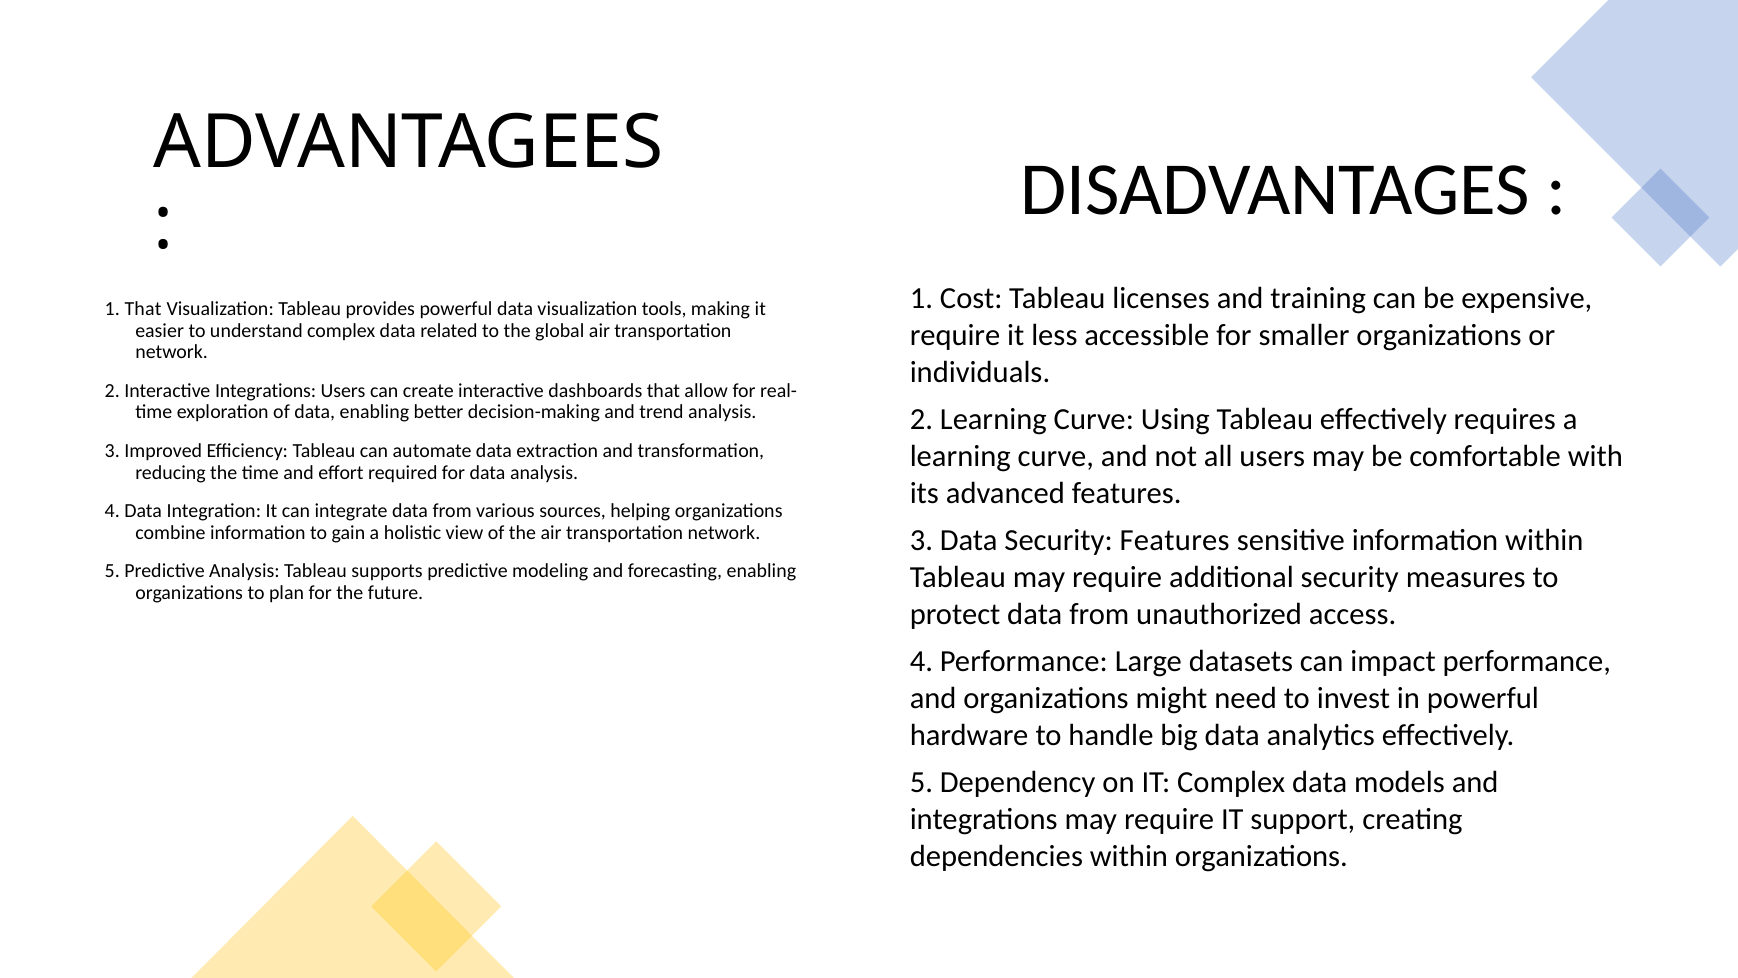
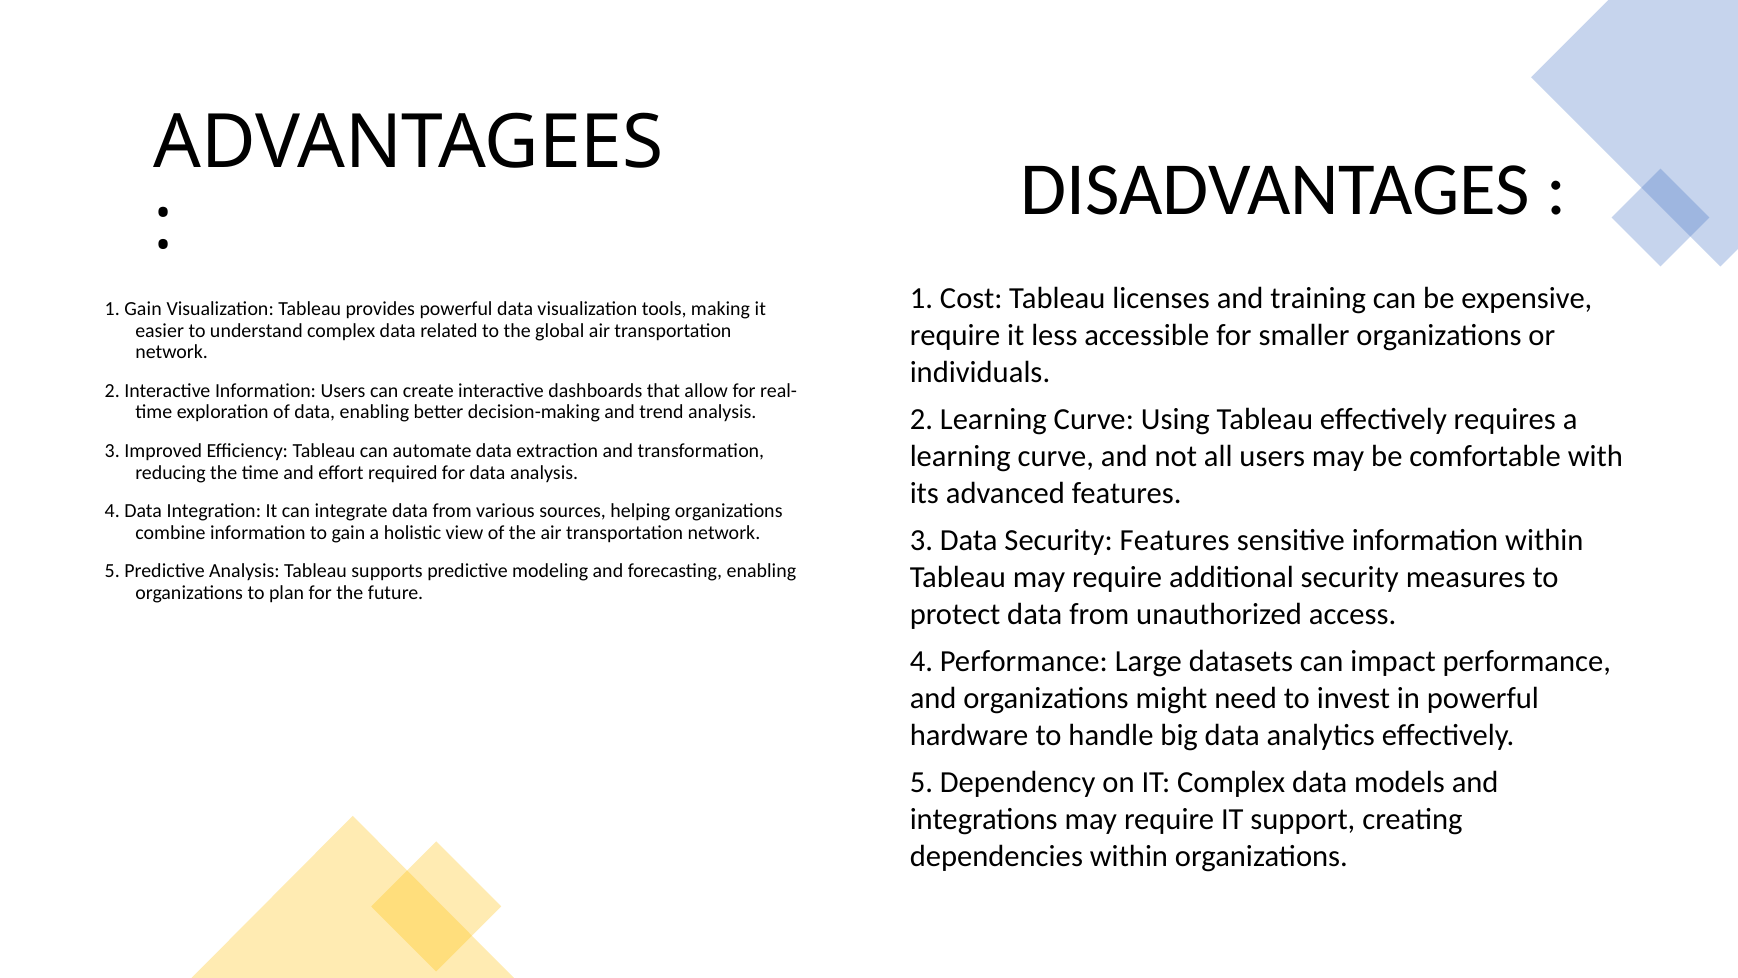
1 That: That -> Gain (143, 309)
Interactive Integrations: Integrations -> Information (266, 391)
